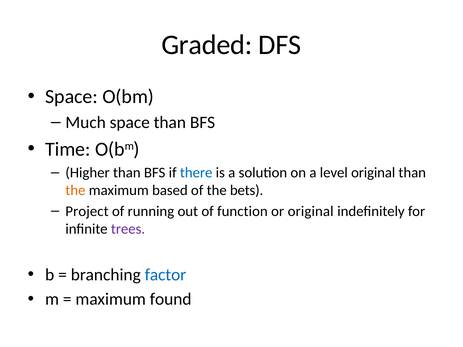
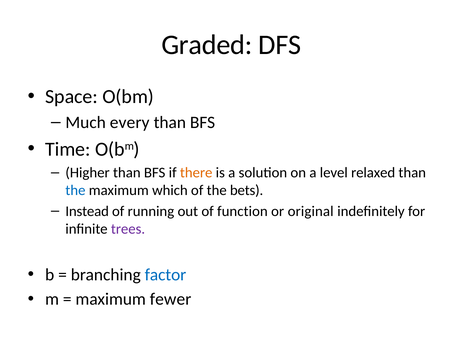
Much space: space -> every (130, 123)
there colour: blue -> orange (196, 173)
level original: original -> relaxed (373, 173)
the colour: orange -> blue (75, 191)
based: based -> which (170, 191)
Project: Project -> Instead (87, 211)
found: found -> fewer (171, 299)
